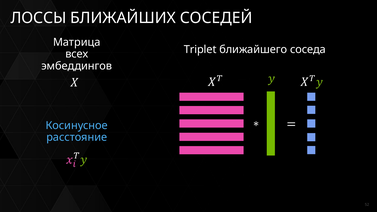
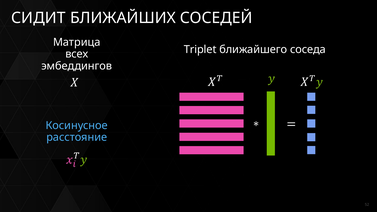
ЛОССЫ: ЛОССЫ -> СИДИТ (38, 18)
